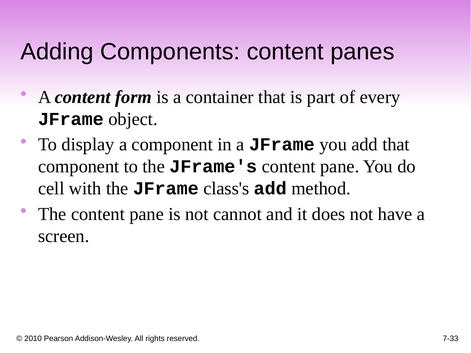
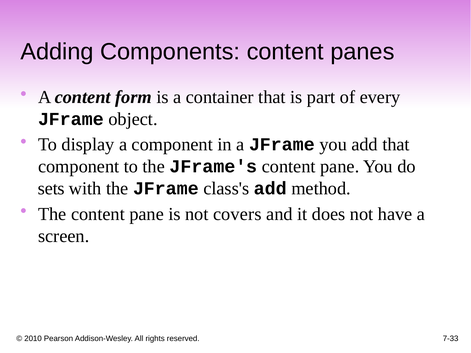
cell: cell -> sets (51, 189)
cannot: cannot -> covers (237, 214)
